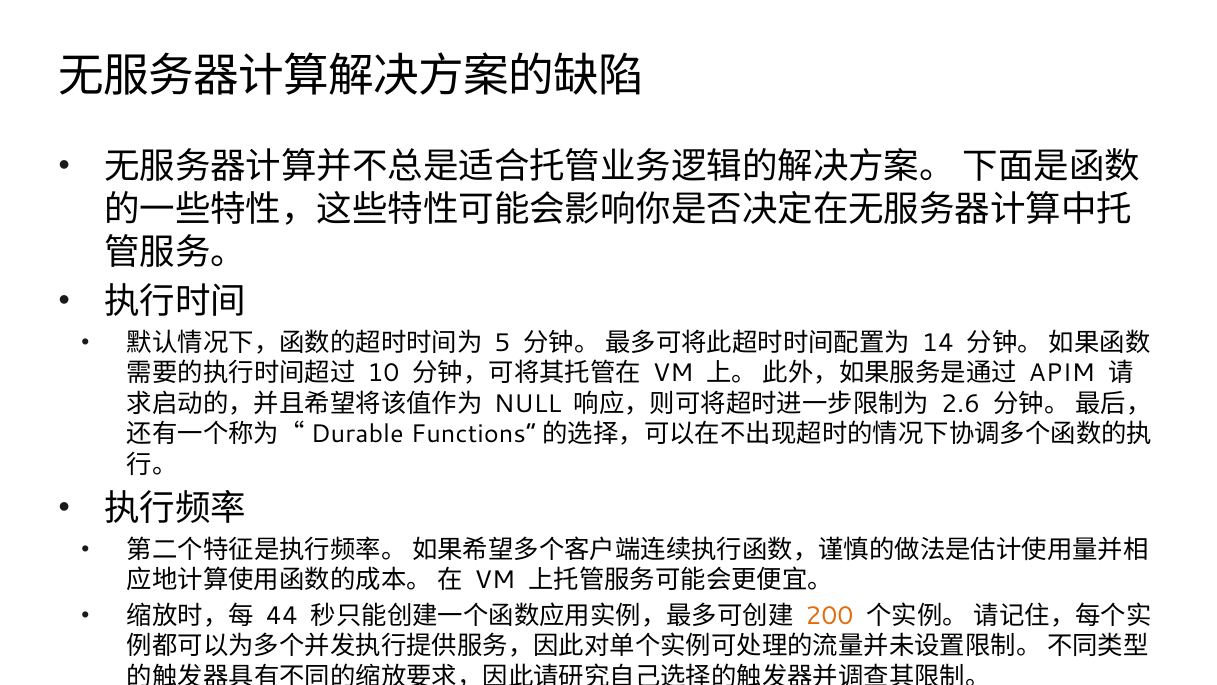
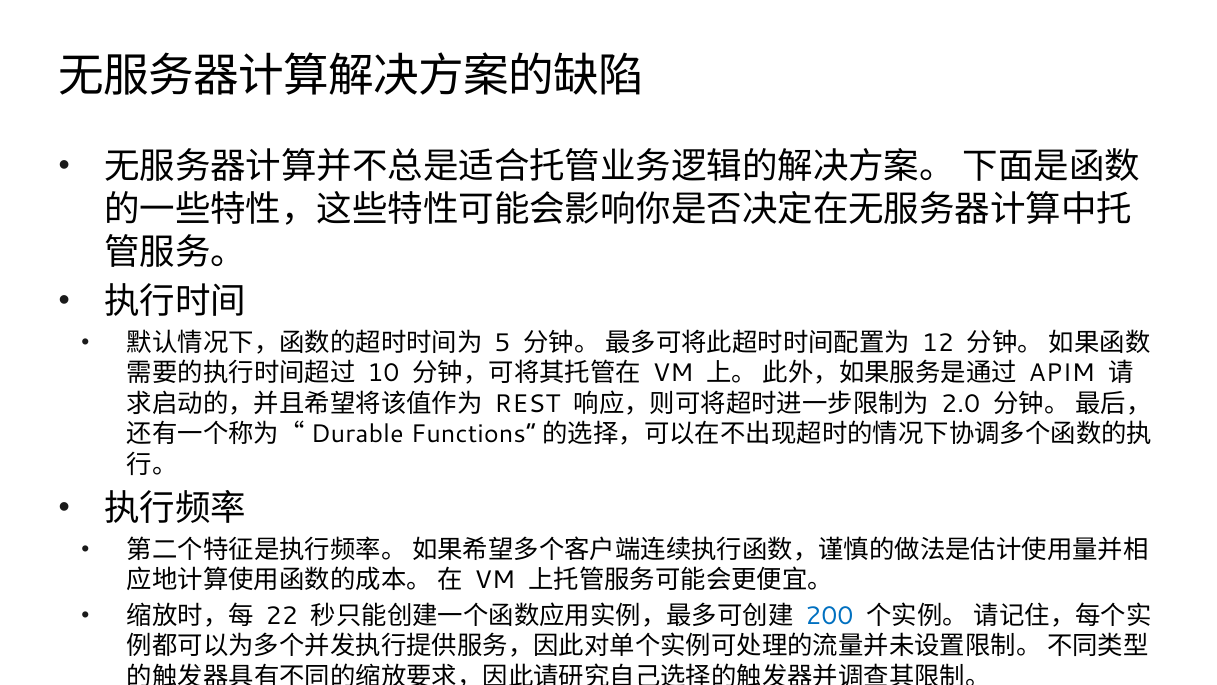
14: 14 -> 12 (938, 343)
NULL: NULL -> REST (527, 404)
2.6: 2.6 -> 2.0 (961, 404)
44: 44 -> 22 (282, 616)
200 colour: orange -> blue (829, 616)
